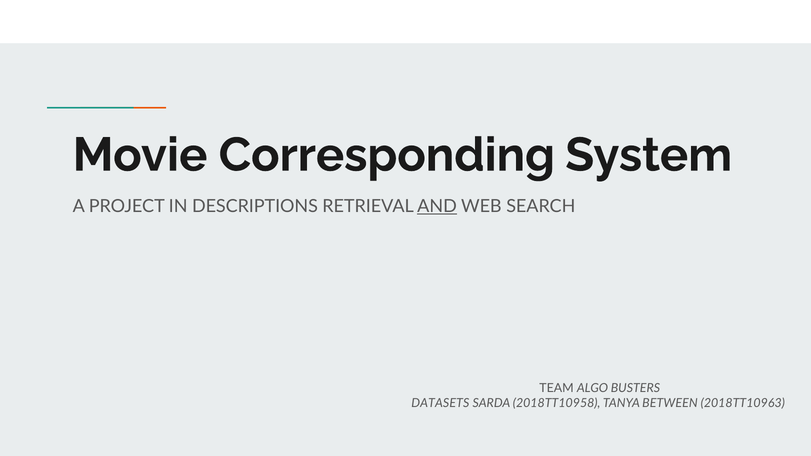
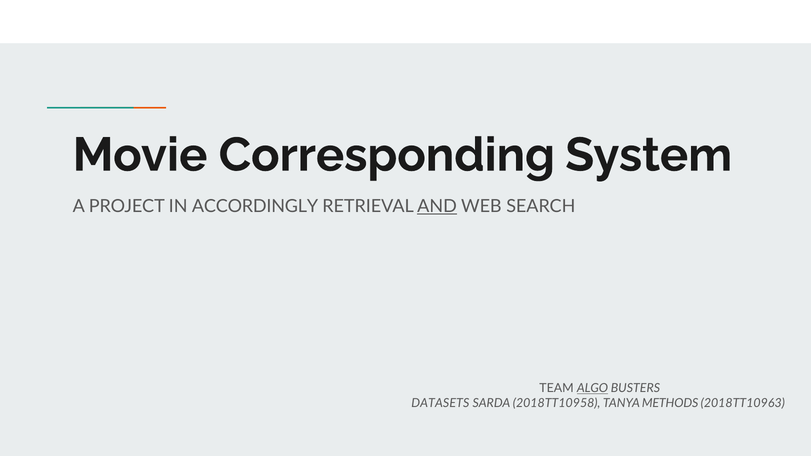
DESCRIPTIONS: DESCRIPTIONS -> ACCORDINGLY (255, 206)
ALGO underline: none -> present (592, 389)
BETWEEN: BETWEEN -> METHODS (670, 404)
